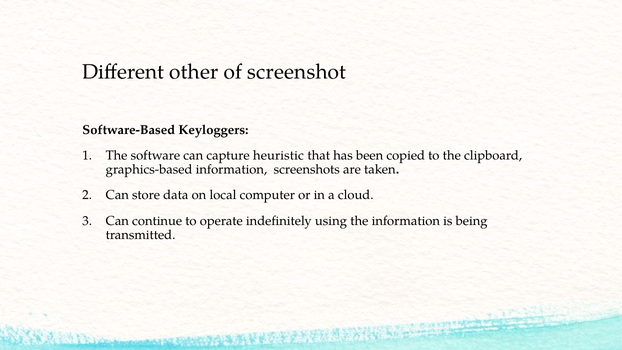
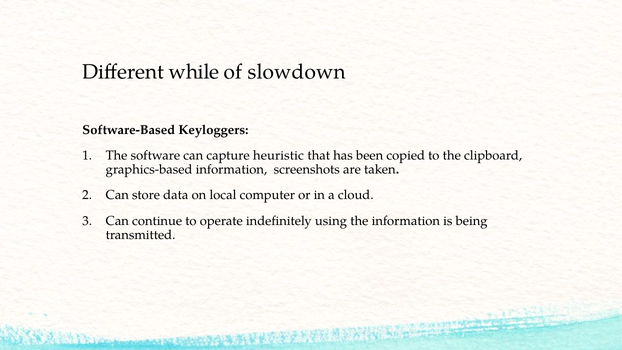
other: other -> while (194, 72)
screenshot: screenshot -> slowdown (297, 72)
